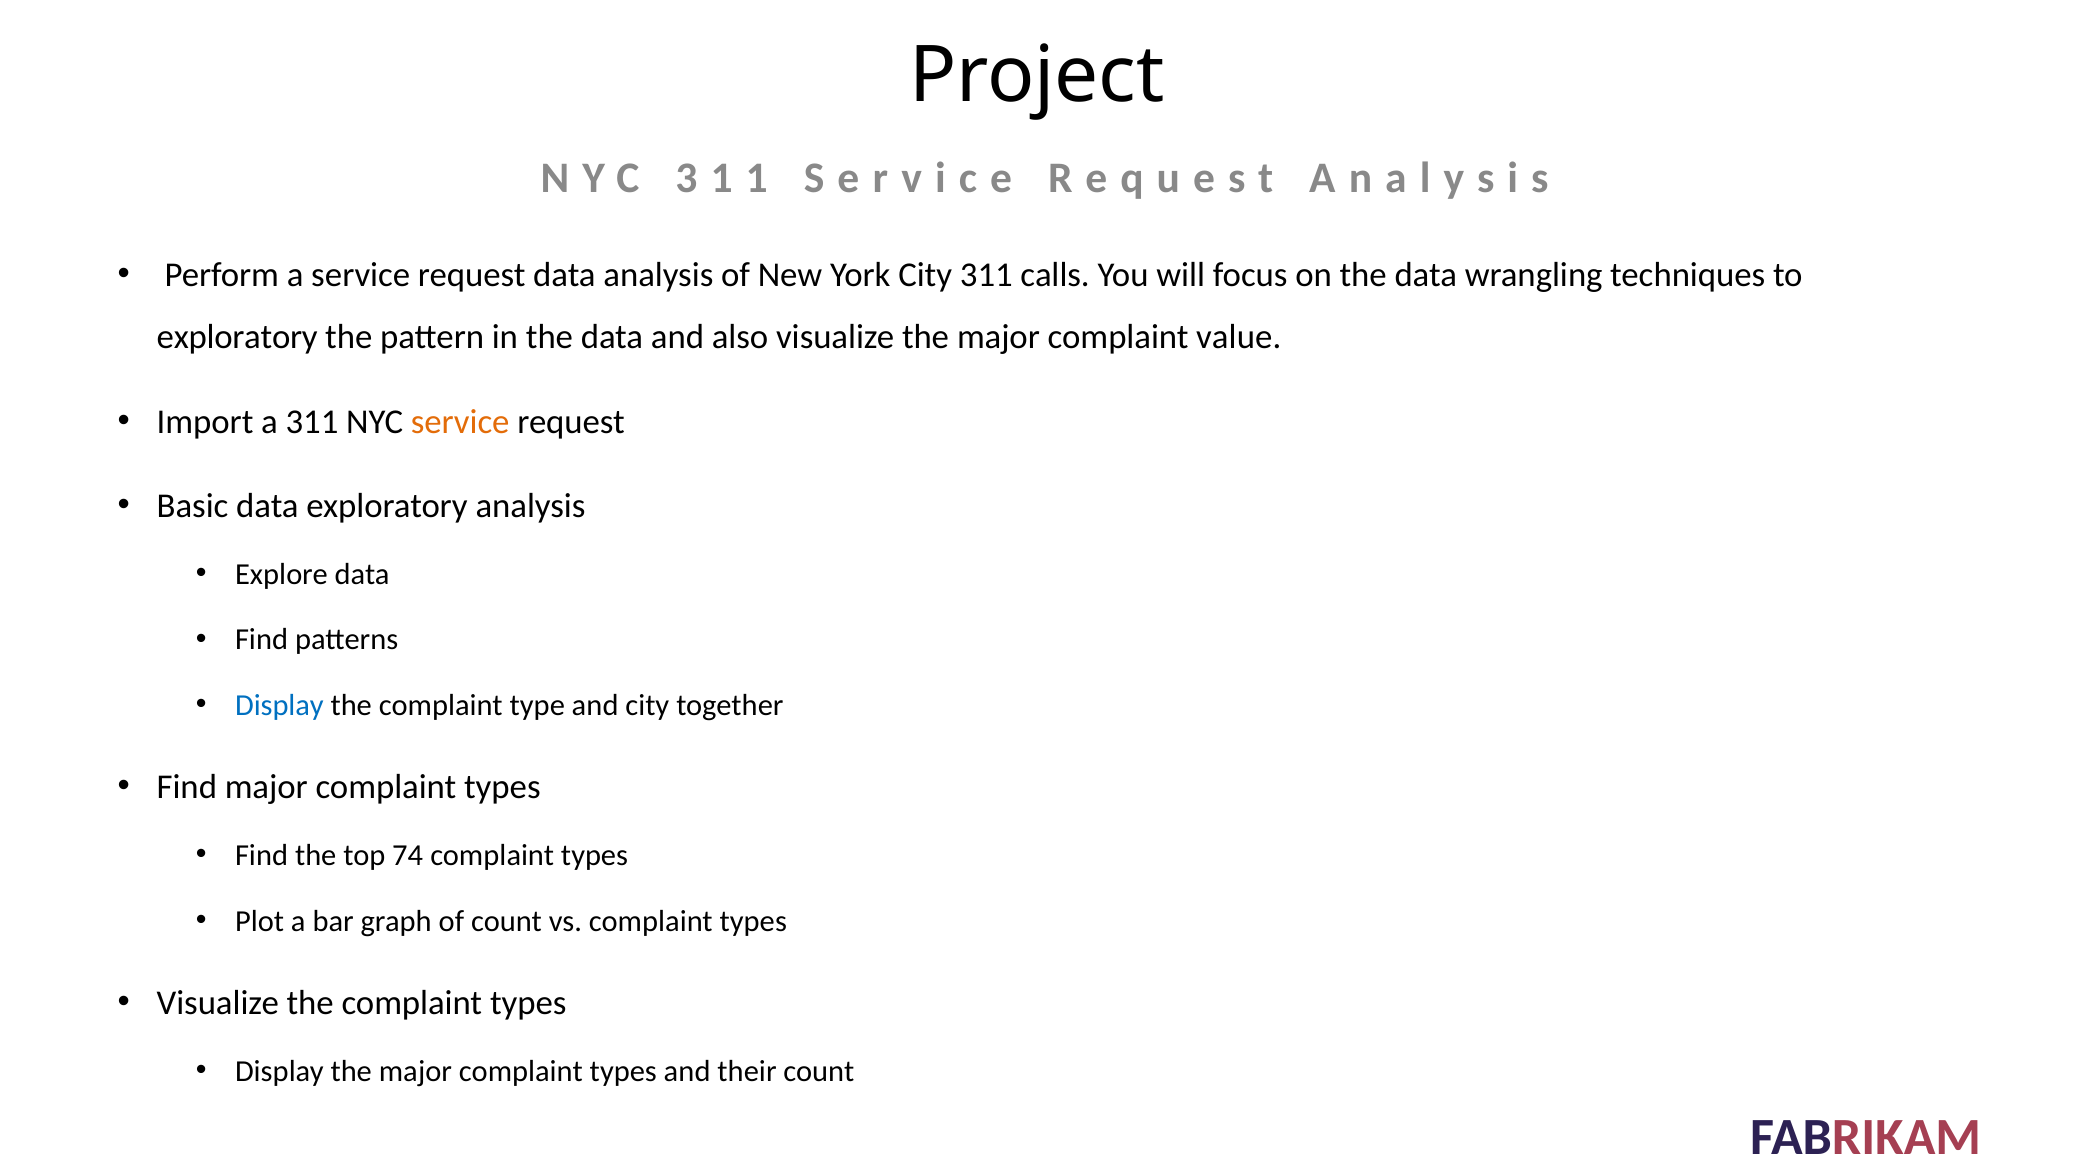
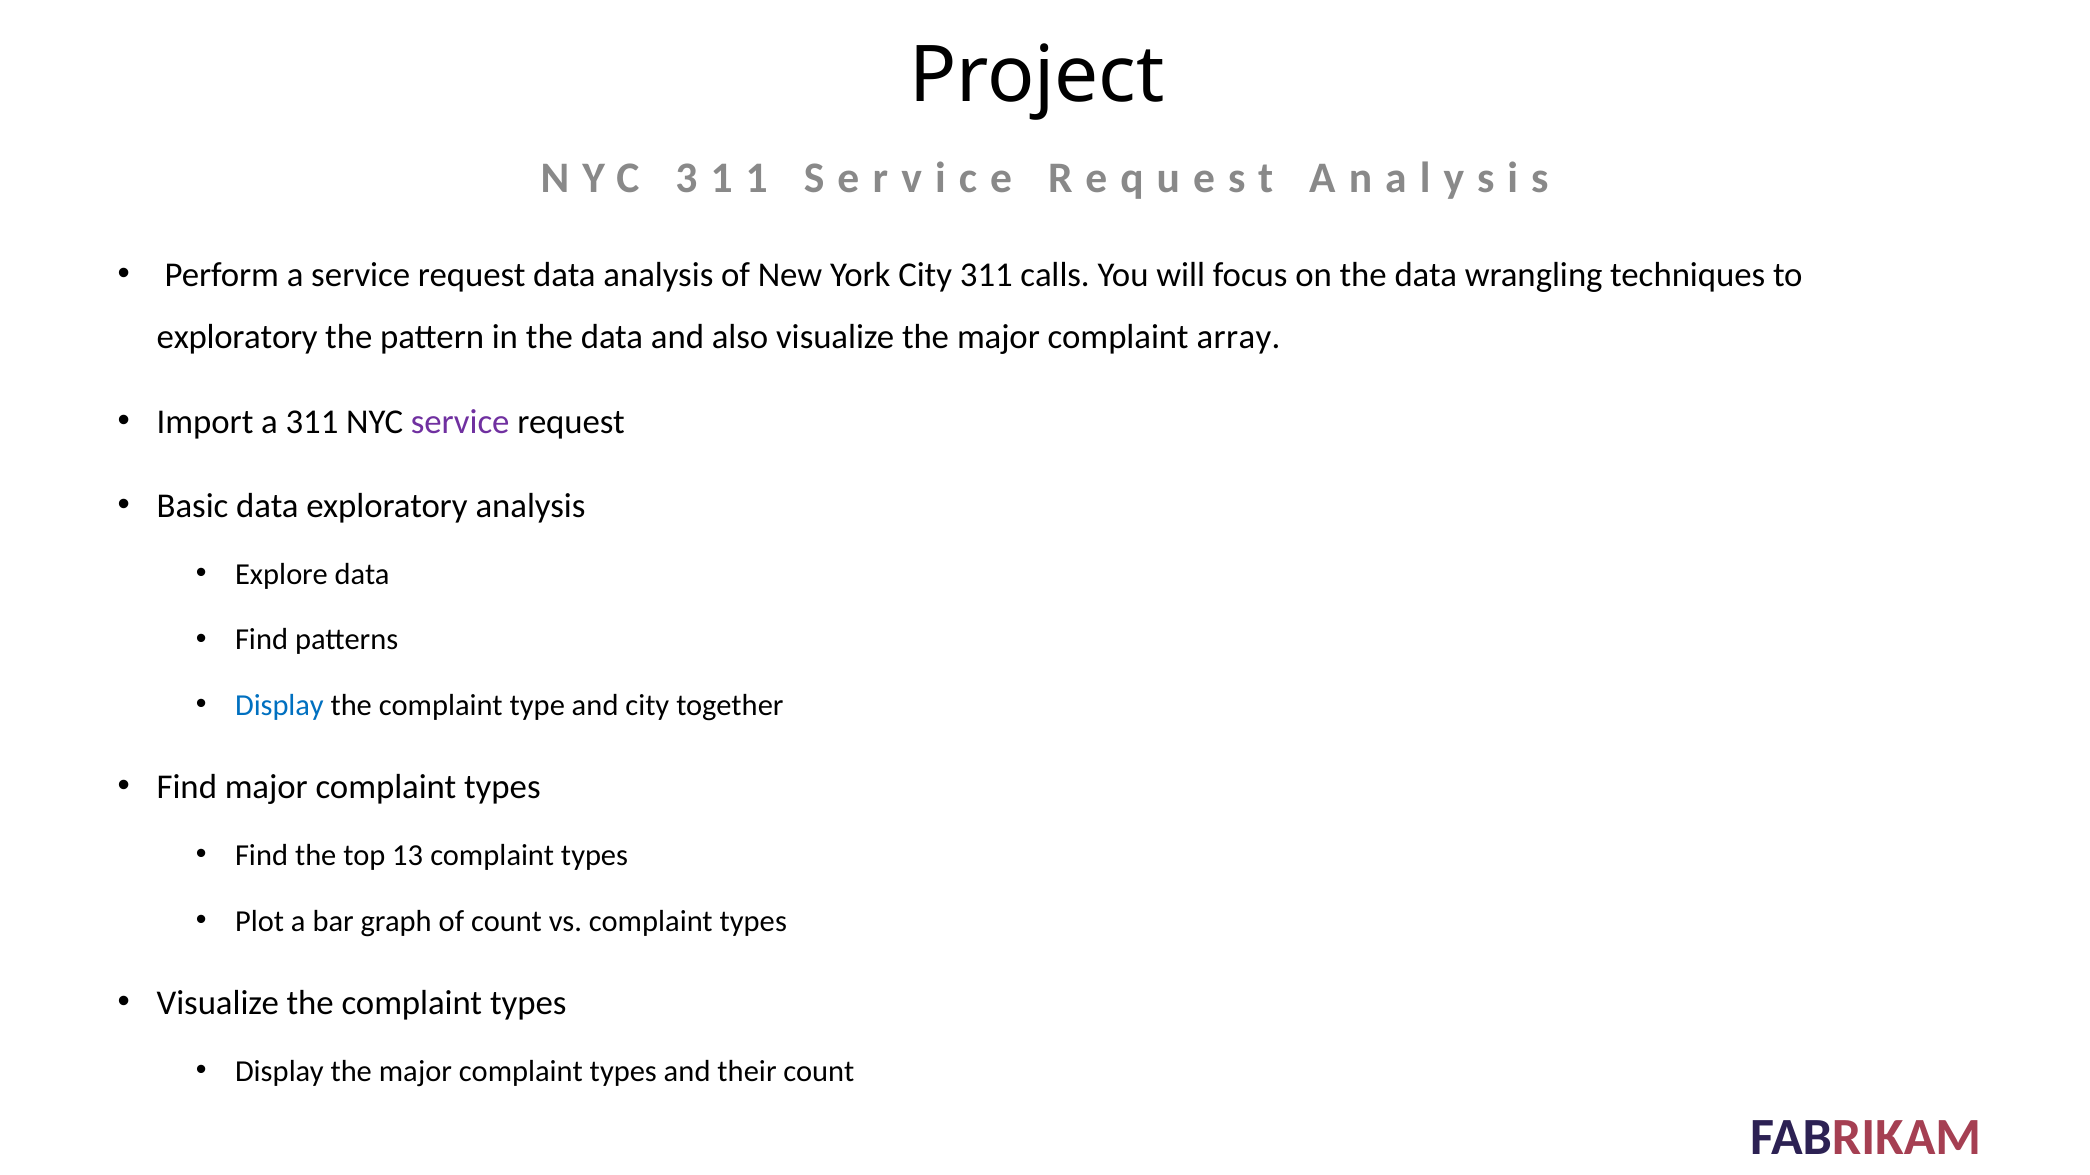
value: value -> array (1239, 337)
service colour: orange -> purple (460, 422)
74: 74 -> 13 (408, 856)
